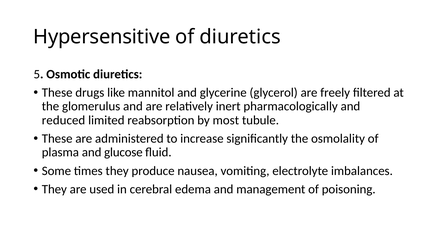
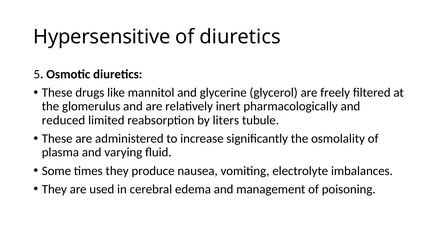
most: most -> liters (226, 120)
glucose: glucose -> varying (123, 153)
